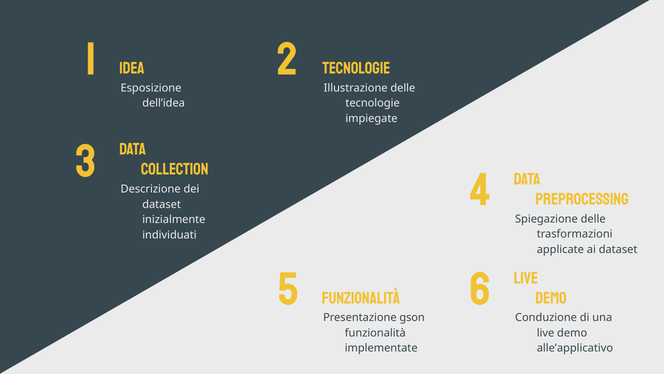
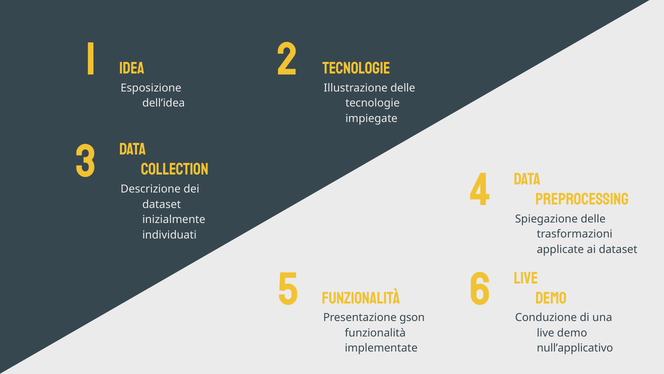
alle’applicativo: alle’applicativo -> null’applicativo (575, 348)
